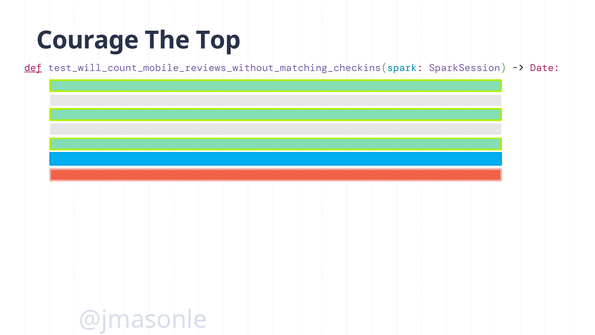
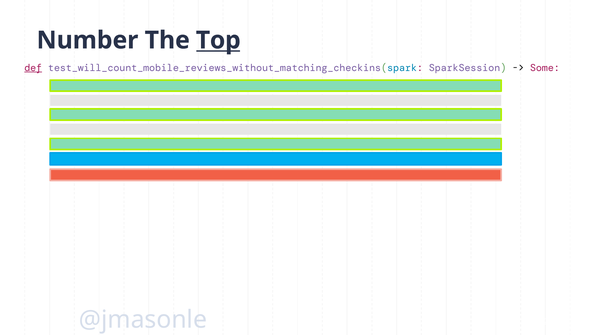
Courage: Courage -> Number (87, 40)
Top underline: none -> present (218, 40)
Date: Date -> Some (545, 68)
